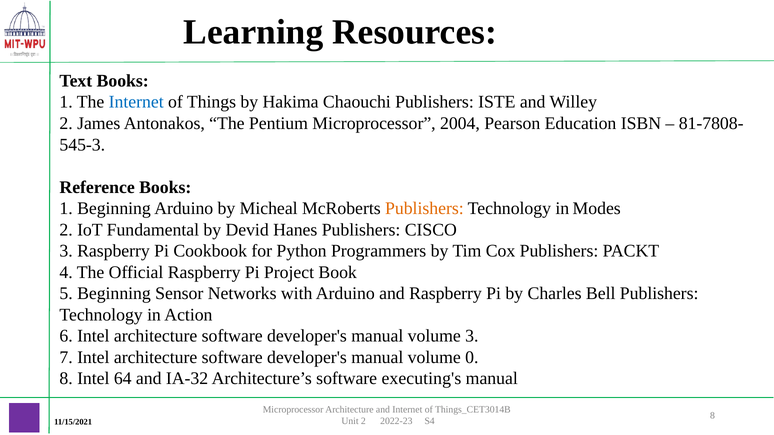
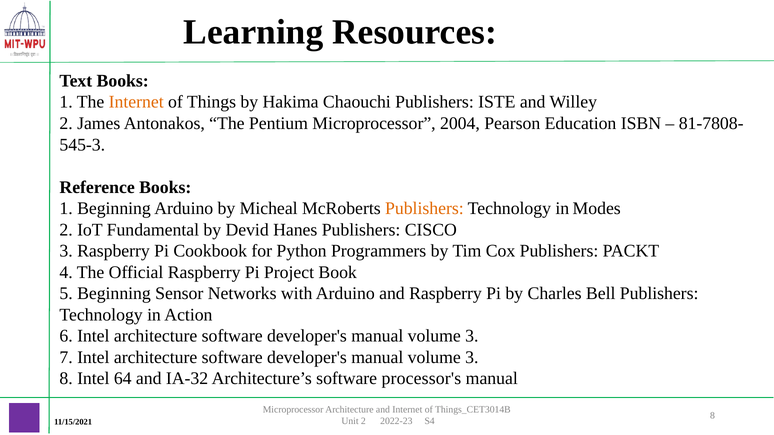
Internet colour: blue -> orange (136, 102)
0: 0 -> 3 (472, 358)
executing's: executing's -> processor's (421, 379)
